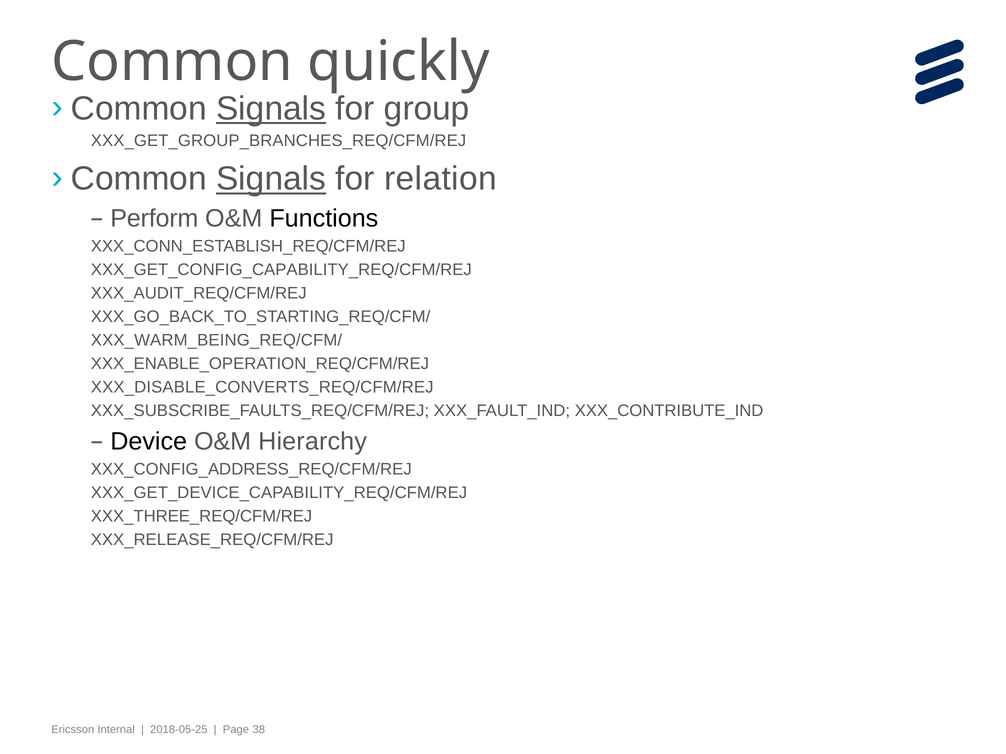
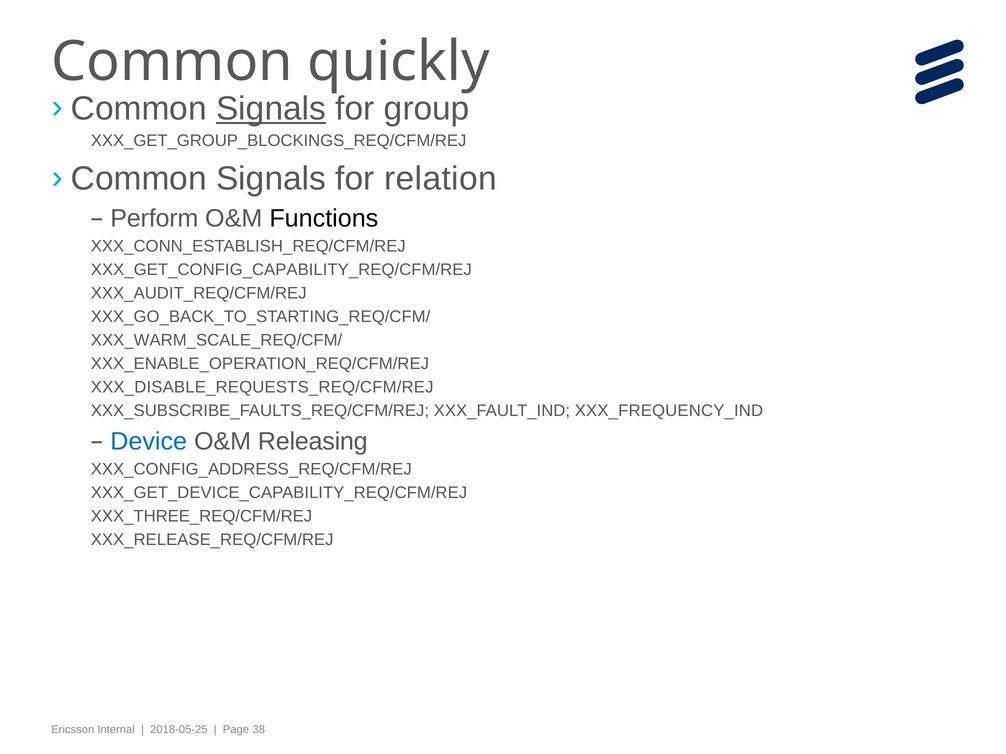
XXX_GET_GROUP_BRANCHES_REQ/CFM/REJ: XXX_GET_GROUP_BRANCHES_REQ/CFM/REJ -> XXX_GET_GROUP_BLOCKINGS_REQ/CFM/REJ (279, 141)
Signals underline: present -> none (271, 179)
XXX_WARM_BEING_REQ/CFM/: XXX_WARM_BEING_REQ/CFM/ -> XXX_WARM_SCALE_REQ/CFM/ (217, 340)
XXX_DISABLE_CONVERTS_REQ/CFM/REJ: XXX_DISABLE_CONVERTS_REQ/CFM/REJ -> XXX_DISABLE_REQUESTS_REQ/CFM/REJ (262, 387)
XXX_CONTRIBUTE_IND: XXX_CONTRIBUTE_IND -> XXX_FREQUENCY_IND (669, 411)
Device colour: black -> blue (149, 442)
Hierarchy: Hierarchy -> Releasing (313, 442)
